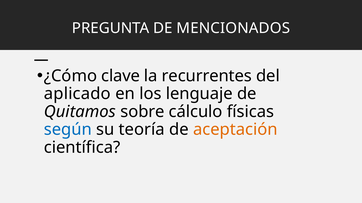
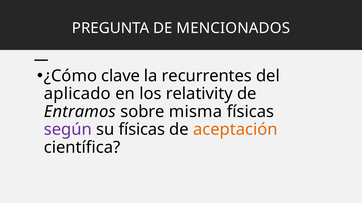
lenguaje: lenguaje -> relativity (199, 94)
Quitamos: Quitamos -> Entramos (80, 112)
cálculo: cálculo -> misma (195, 112)
según colour: blue -> purple (68, 130)
su teoría: teoría -> físicas (142, 130)
